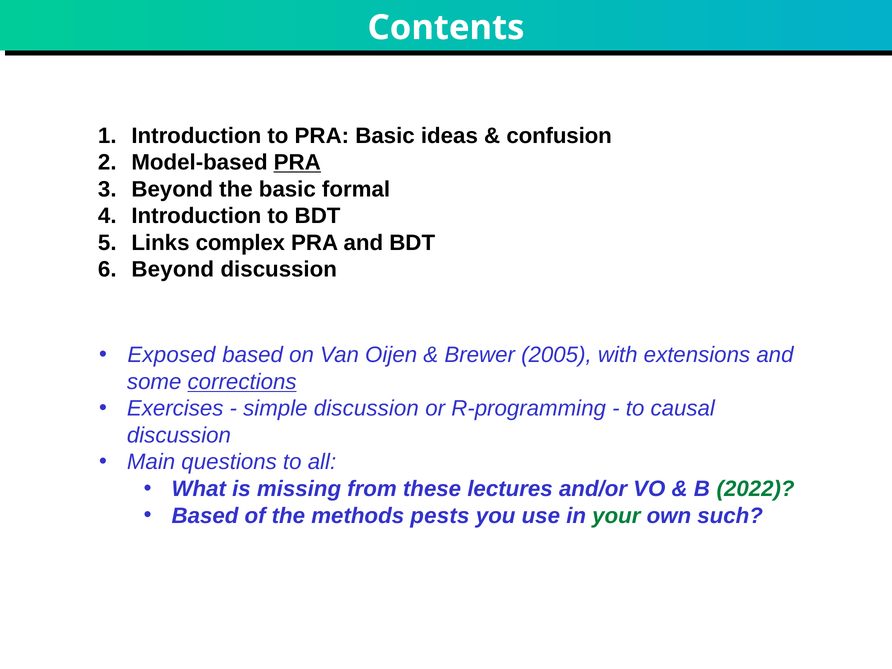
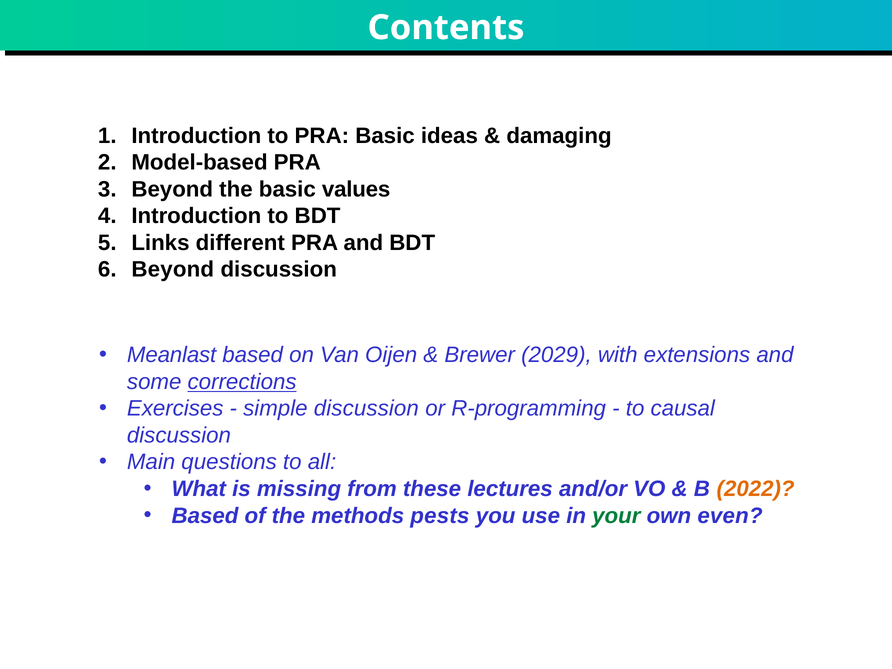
confusion: confusion -> damaging (559, 136)
PRA underline: present -> none (297, 162)
formal: formal -> values (356, 189)
complex: complex -> different (240, 243)
Exposed: Exposed -> Meanlast (172, 355)
2005: 2005 -> 2029 (556, 355)
2022 colour: green -> orange (756, 489)
such: such -> even (730, 516)
